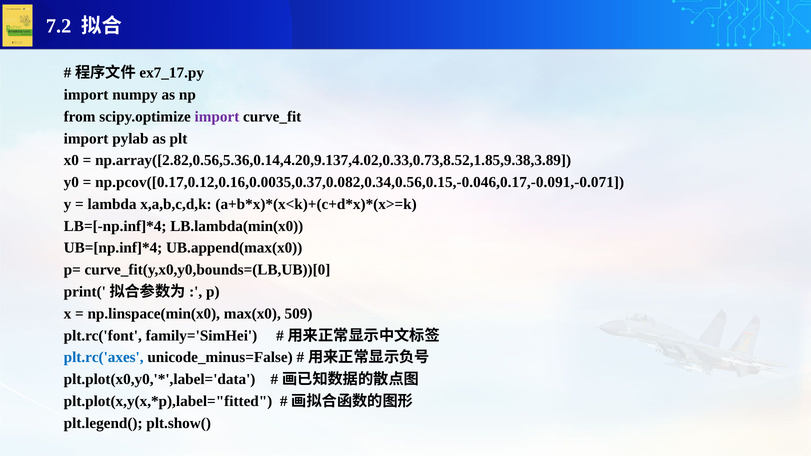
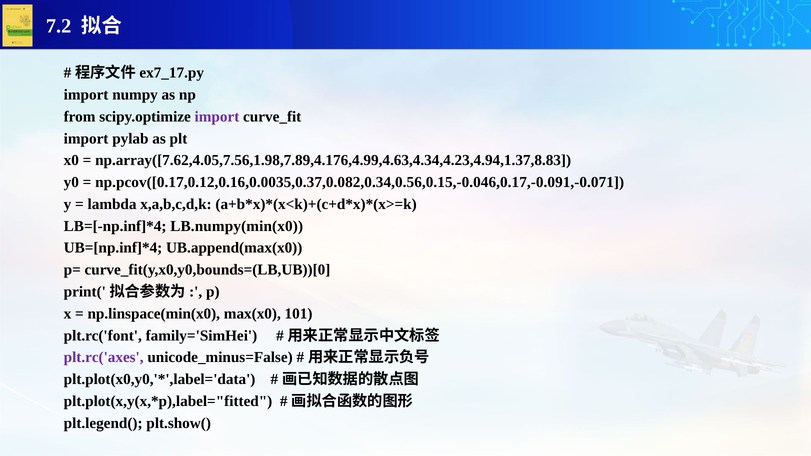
np.array([2.82,0.56,5.36,0.14,4.20,9.137,4.02,0.33,0.73,8.52,1.85,9.38,3.89: np.array([2.82,0.56,5.36,0.14,4.20,9.137,4.02,0.33,0.73,8.52,1.85,9.38,3.89 -> np.array([7.62,4.05,7.56,1.98,7.89,4.176,4.99,4.63,4.34,4.23,4.94,1.37,8.83 (333, 161)
LB.lambda(min(x0: LB.lambda(min(x0 -> LB.numpy(min(x0 (237, 226)
509: 509 -> 101 (299, 314)
plt.rc('axes colour: blue -> purple (104, 358)
